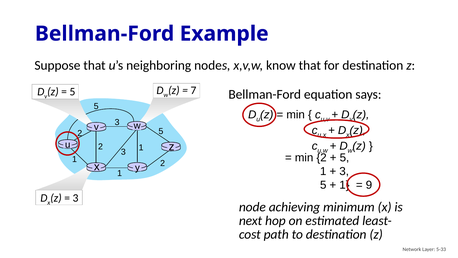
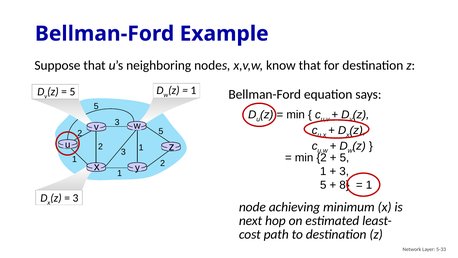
7: 7 -> 1 (193, 90)
1: 1 -> 8 (345, 185)
9: 9 -> 1 (369, 185)
